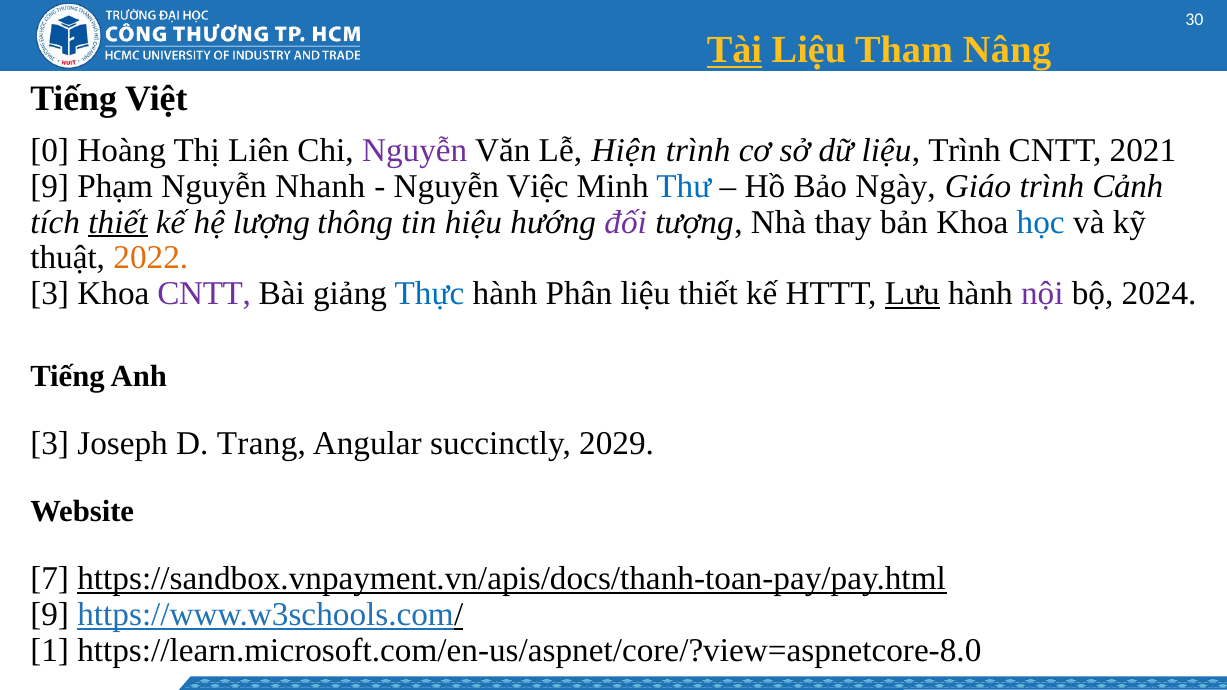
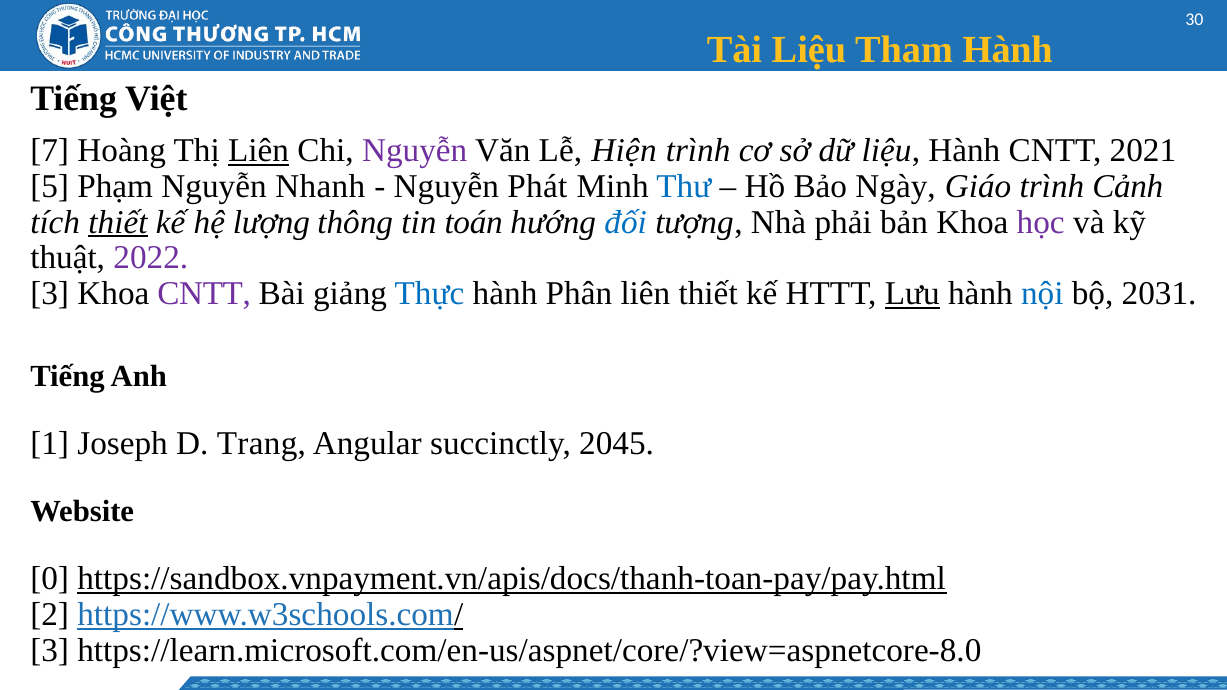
Tài underline: present -> none (734, 50)
Tham Nâng: Nâng -> Hành (1007, 50)
0: 0 -> 7 (50, 150)
Liên underline: none -> present (259, 150)
liệu Trình: Trình -> Hành (964, 150)
9: 9 -> 5 (50, 186)
Việc: Việc -> Phát (537, 186)
hiệu: hiệu -> toán (474, 222)
đối colour: purple -> blue (626, 222)
thay: thay -> phải (843, 222)
học colour: blue -> purple (1041, 222)
2022 colour: orange -> purple (151, 258)
Phân liệu: liệu -> liên (645, 294)
nội colour: purple -> blue (1042, 294)
2024: 2024 -> 2031 (1159, 294)
3: 3 -> 1 (50, 444)
2029: 2029 -> 2045 (617, 444)
7: 7 -> 0 (50, 579)
9: 9 -> 2 (50, 615)
1: 1 -> 3 (50, 651)
